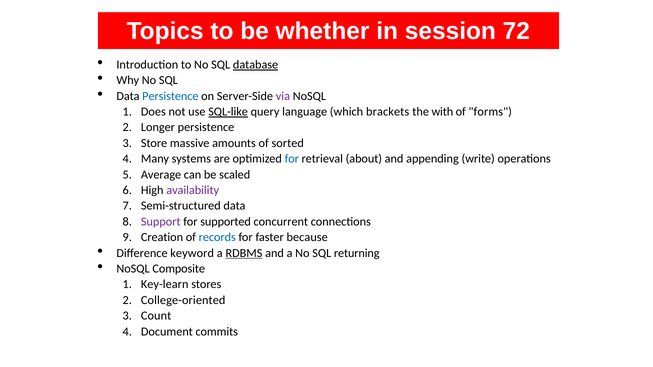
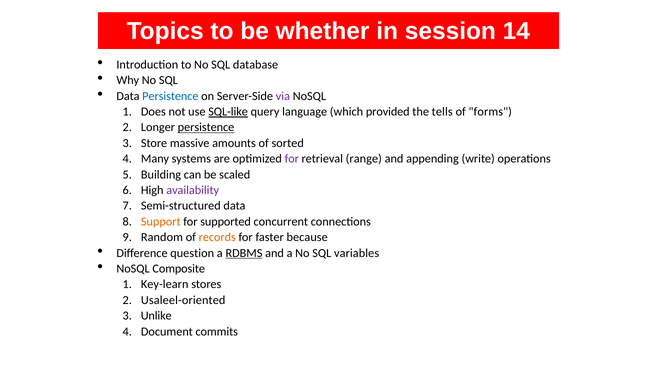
72: 72 -> 14 (516, 31)
database underline: present -> none (256, 65)
brackets: brackets -> provided (388, 112)
with: with -> tells (442, 112)
persistence underline: none -> present (206, 128)
for colour: blue -> purple (292, 159)
about: about -> range (364, 159)
Average: Average -> Building (161, 175)
Support colour: purple -> orange (161, 222)
Creation: Creation -> Random (162, 238)
records colour: blue -> orange (217, 238)
keyword: keyword -> question (192, 253)
returning: returning -> variables (357, 253)
College-oriented: College-oriented -> Usaleel-oriented (183, 300)
Count: Count -> Unlike (156, 316)
